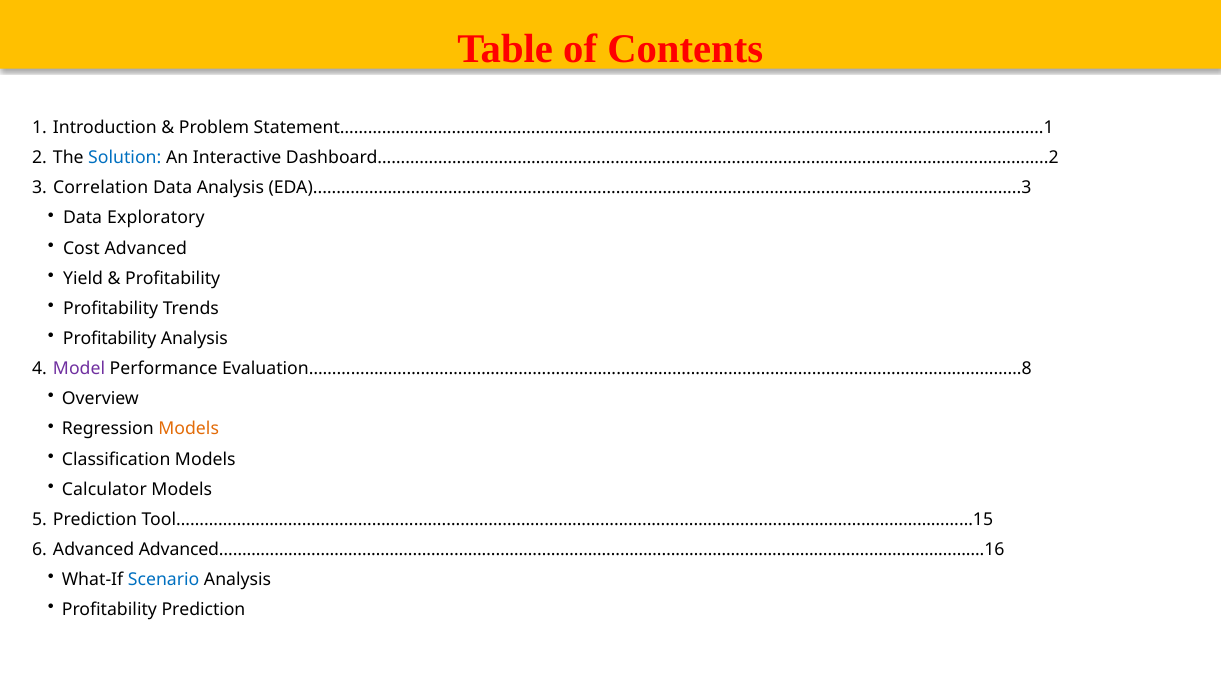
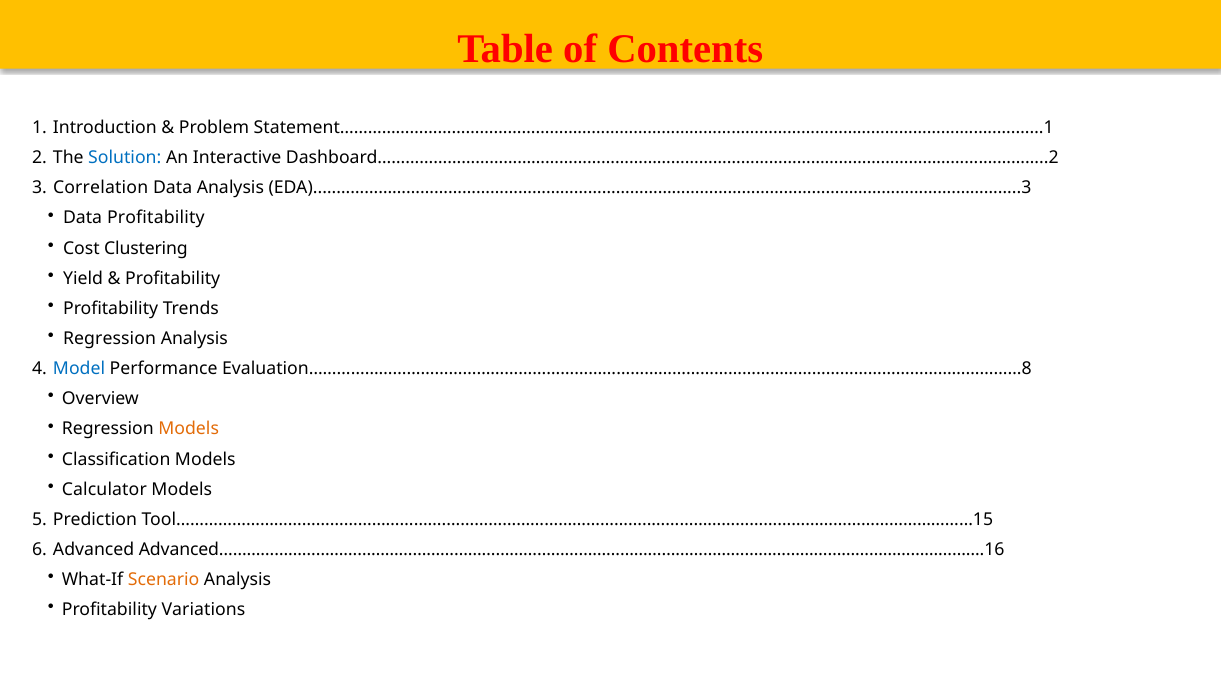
Data Exploratory: Exploratory -> Profitability (156, 218)
Cost Advanced: Advanced -> Clustering (146, 248)
Profitability: Profitability -> Regression (110, 339)
Model colour: purple -> blue (79, 369)
Scenario colour: blue -> orange (164, 580)
Profitability Prediction: Prediction -> Variations (203, 610)
